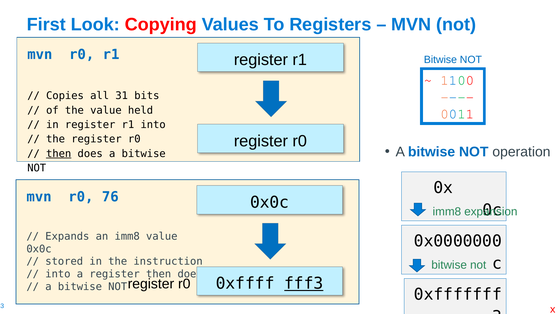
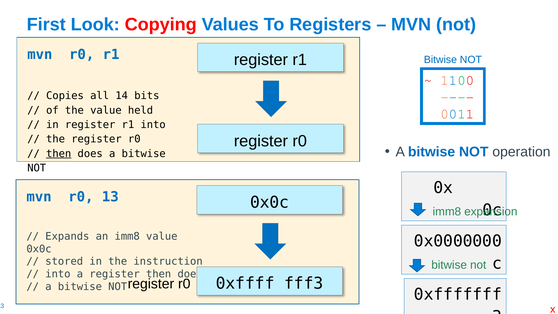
31: 31 -> 14 (122, 96)
76: 76 -> 13 (110, 197)
fff3 underline: present -> none (304, 283)
